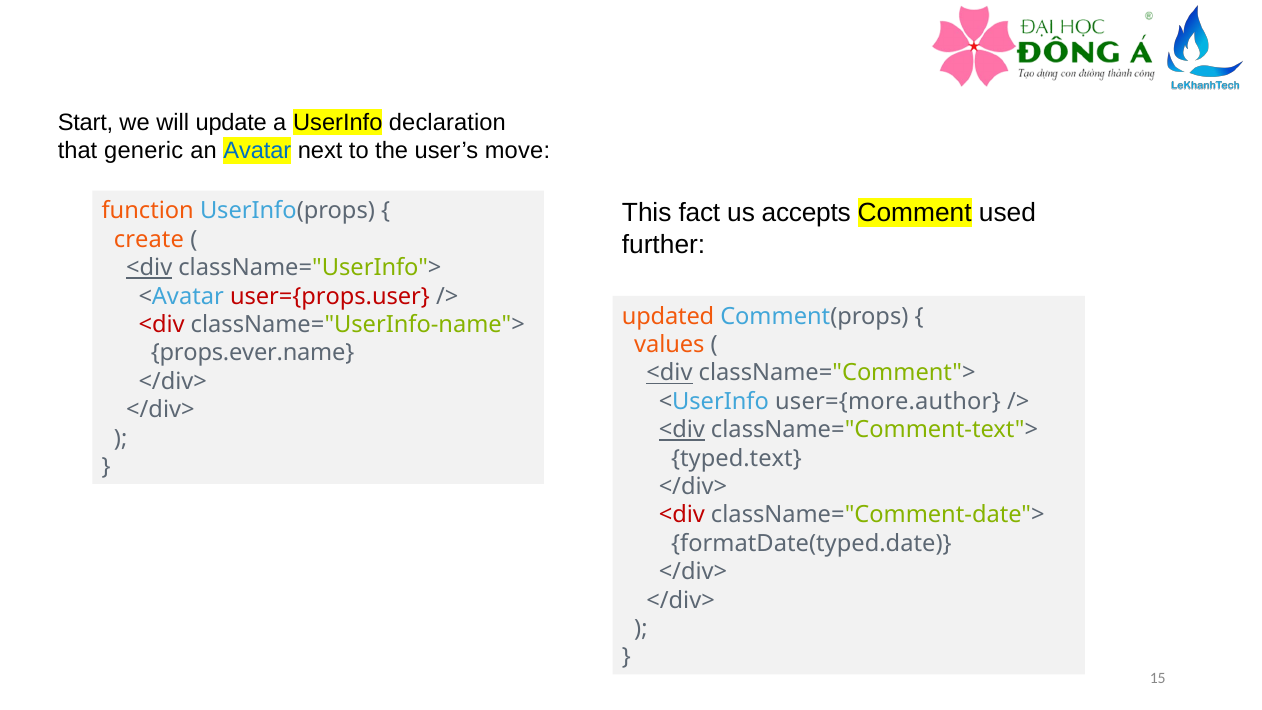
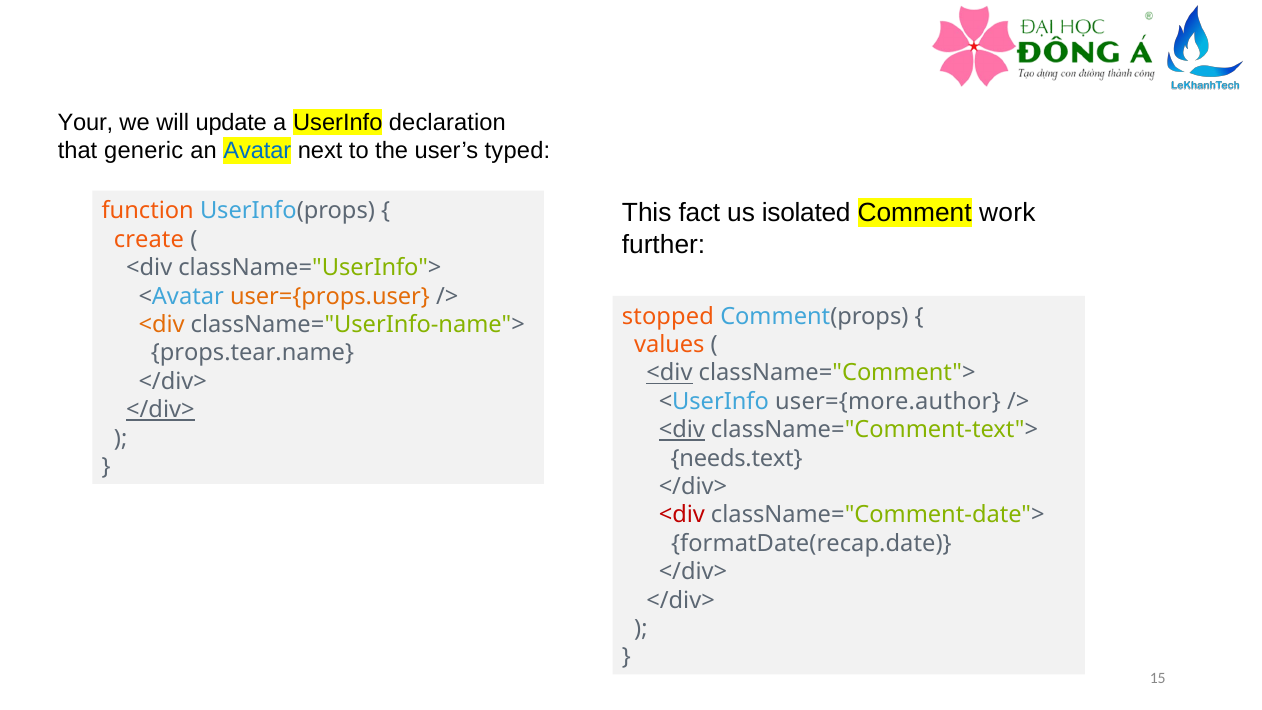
Start: Start -> Your (86, 122)
move: move -> typed (517, 151)
accepts: accepts -> isolated (806, 213)
used: used -> work (1007, 213)
<div underline: present -> none (149, 268)
user={props.user colour: red -> orange (330, 296)
updated: updated -> stopped (668, 316)
<div colour: red -> orange (162, 325)
props.ever.name: props.ever.name -> props.tear.name (252, 353)
</div> underline: none -> present (160, 410)
typed.text: typed.text -> needs.text (737, 458)
formatDate(typed.date: formatDate(typed.date -> formatDate(recap.date (811, 543)
